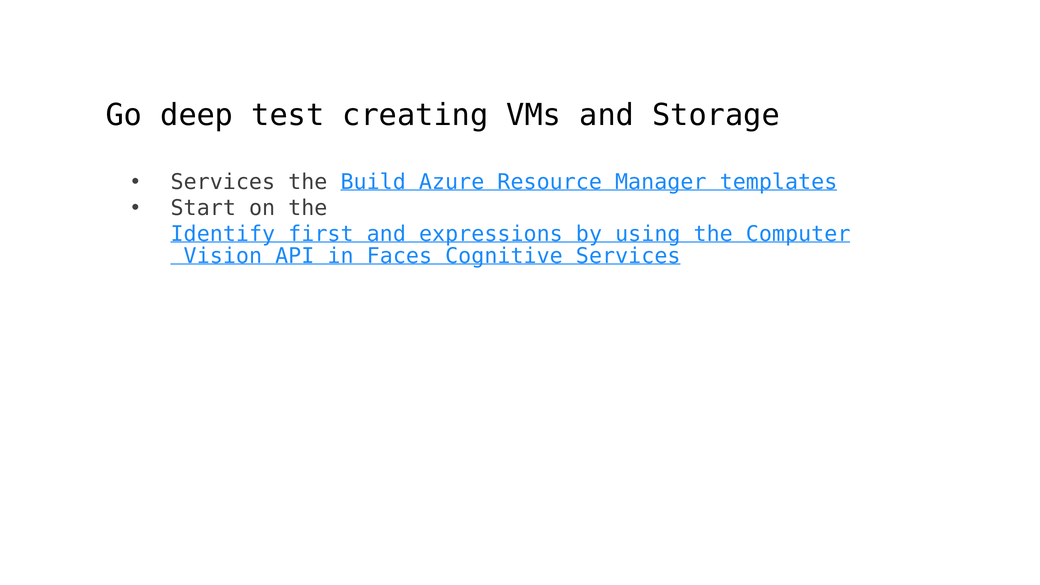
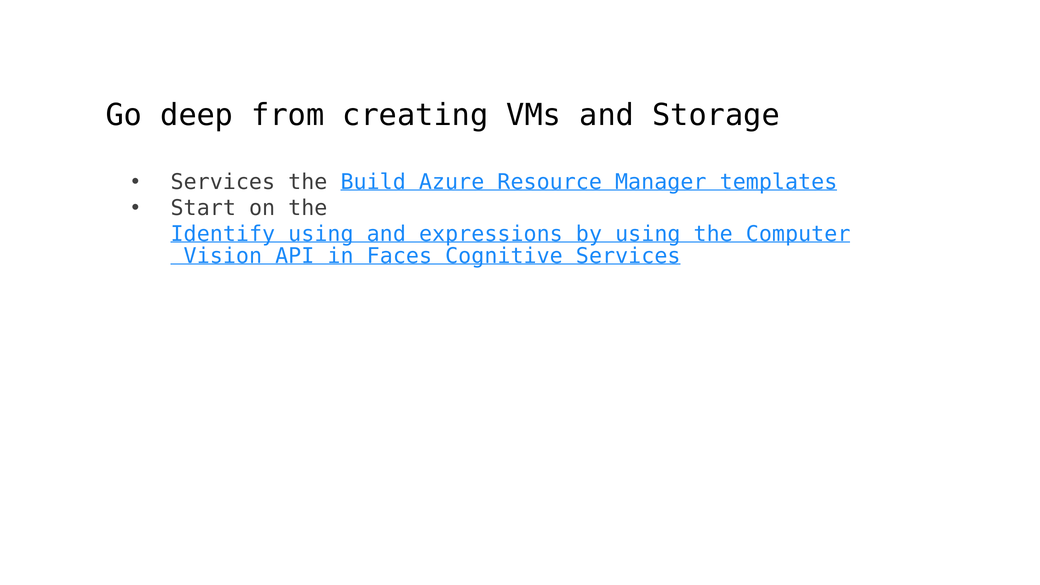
test: test -> from (288, 115)
Identify first: first -> using (321, 234)
